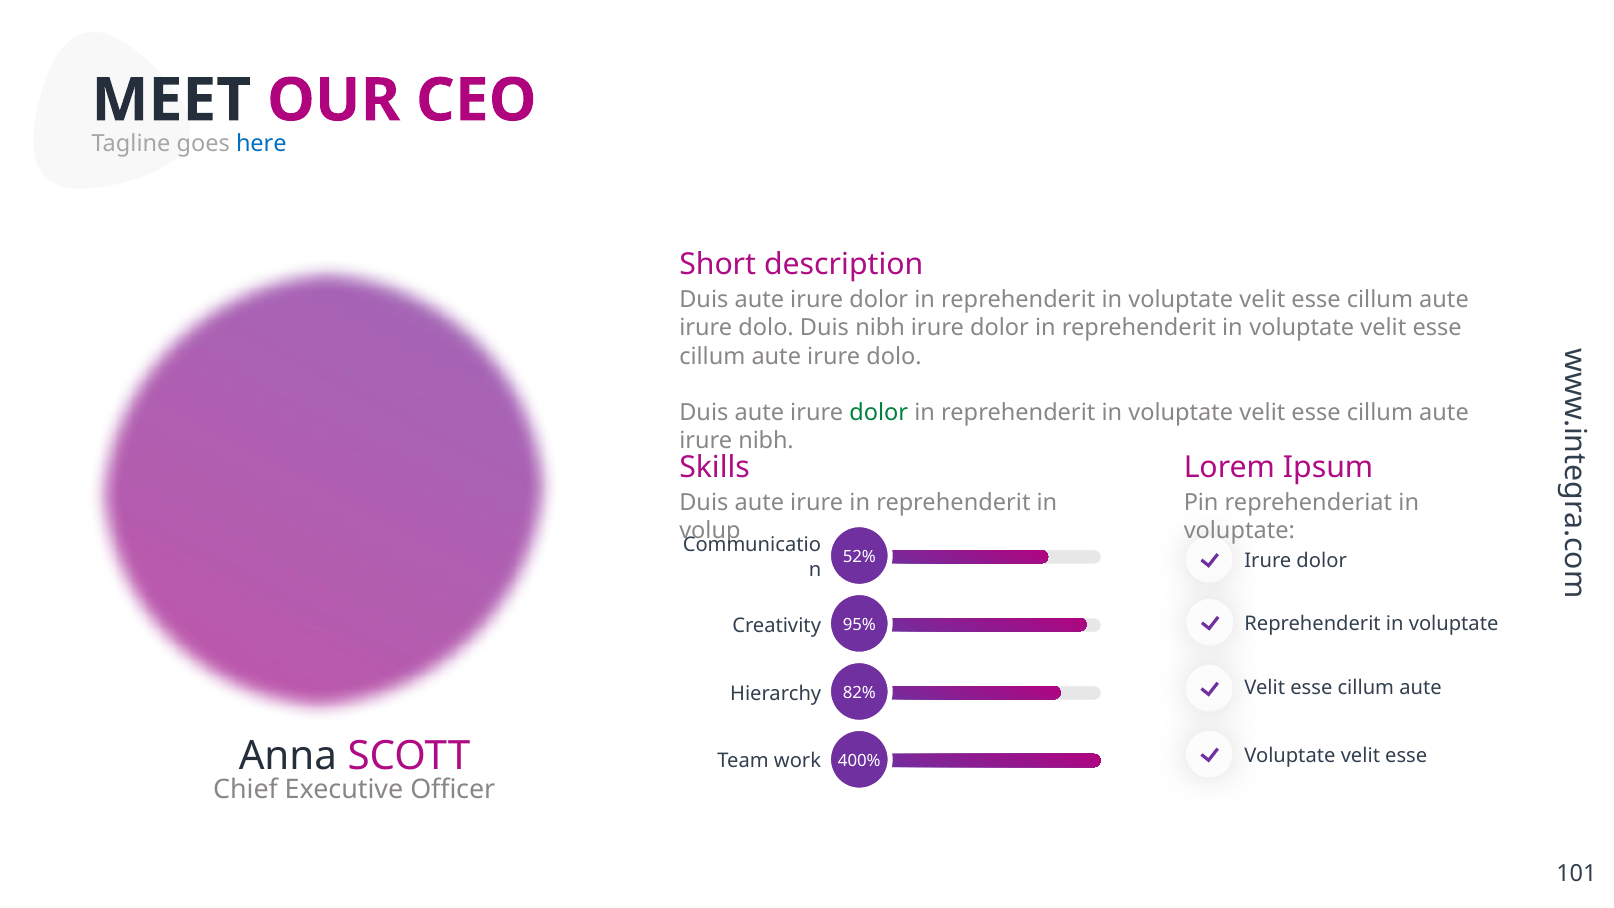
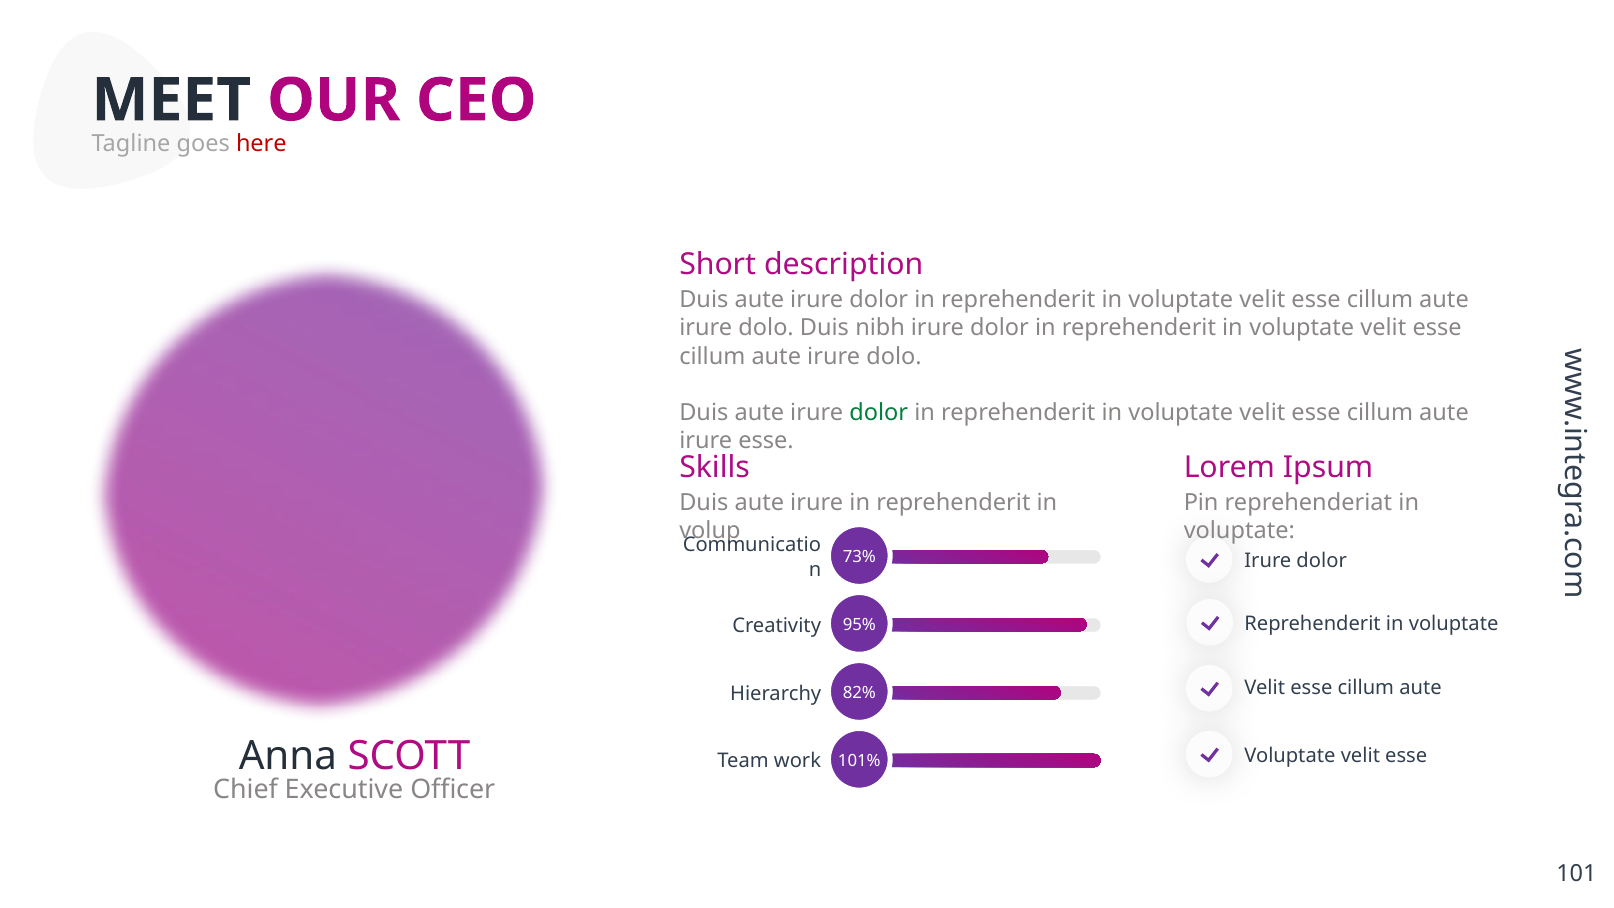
here colour: blue -> red (261, 143)
irure nibh: nibh -> esse (766, 441)
52%: 52% -> 73% (859, 557)
400%: 400% -> 101% (859, 760)
